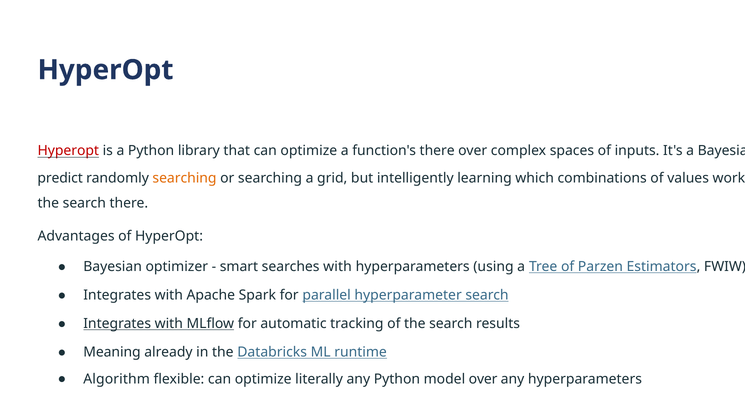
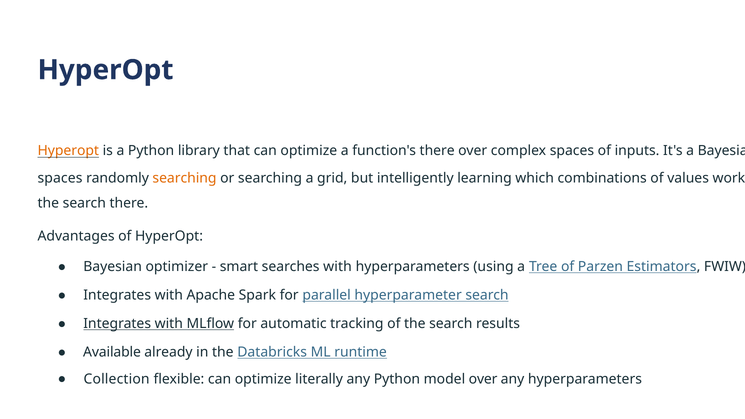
Hyperopt colour: red -> orange (68, 151)
predict: predict -> spaces (60, 178)
Meaning: Meaning -> Available (112, 352)
Algorithm: Algorithm -> Collection (117, 379)
